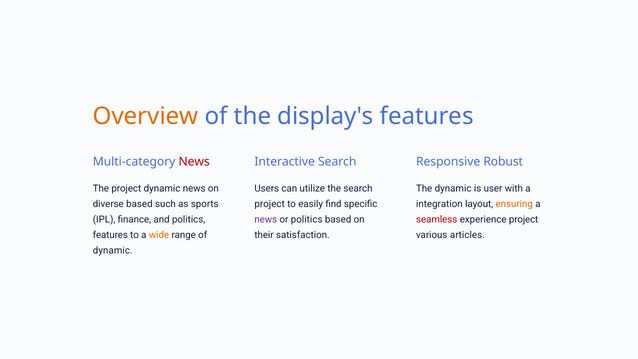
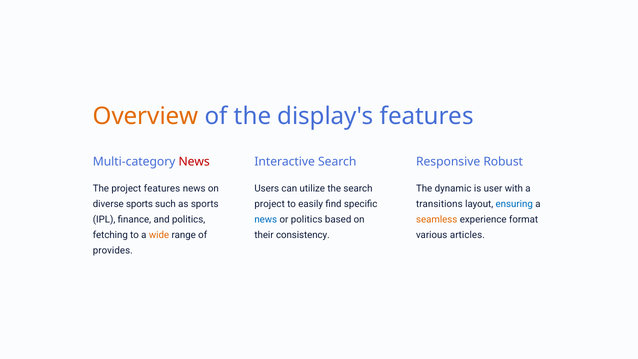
project dynamic: dynamic -> features (162, 188)
diverse based: based -> sports (139, 204)
integration: integration -> transitions (439, 204)
ensuring colour: orange -> blue (514, 204)
news colour: purple -> blue (266, 219)
seamless colour: red -> orange (437, 219)
experience project: project -> format (524, 219)
features: features -> fetching (110, 235)
satisfaction: satisfaction -> consistency (303, 235)
dynamic: dynamic -> provides (113, 250)
